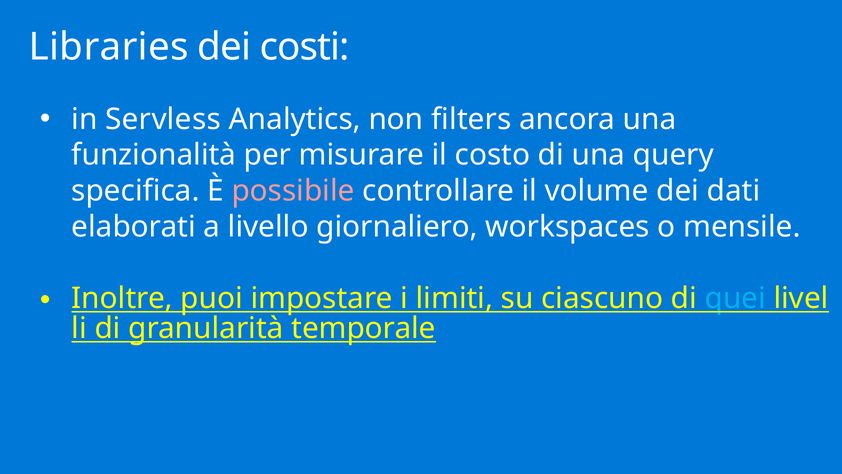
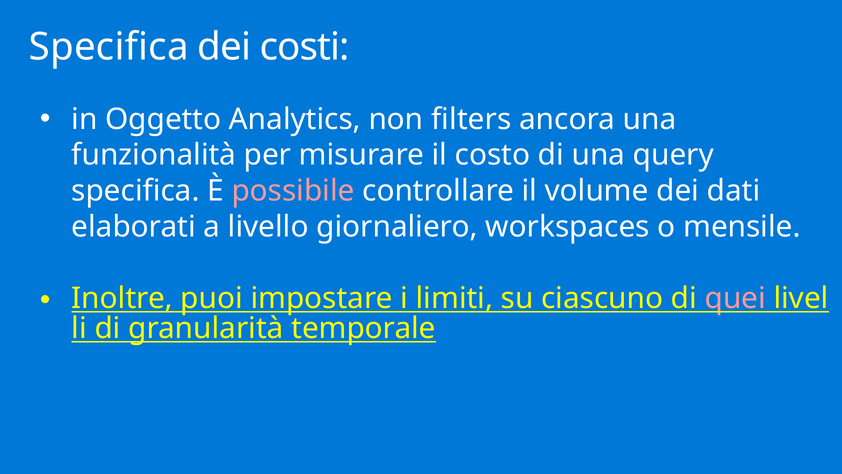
Libraries: Libraries -> Specifica (109, 47)
Servless: Servless -> Oggetto (163, 119)
quei colour: light blue -> pink (735, 298)
